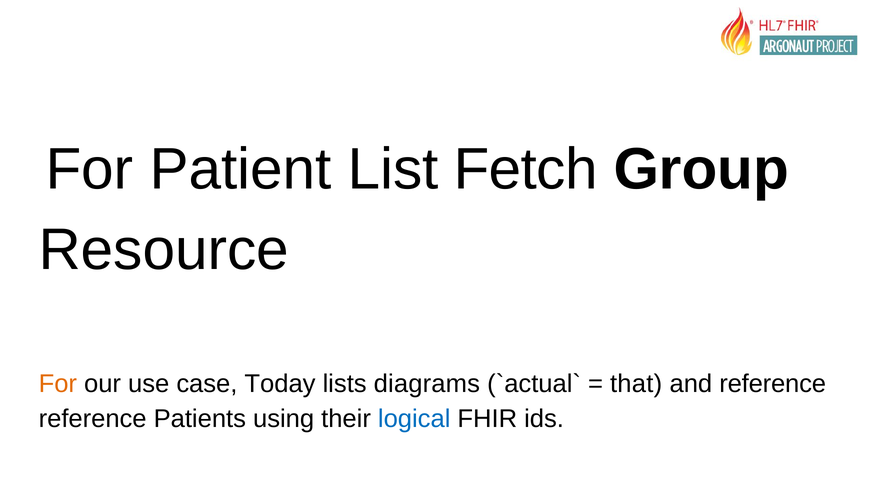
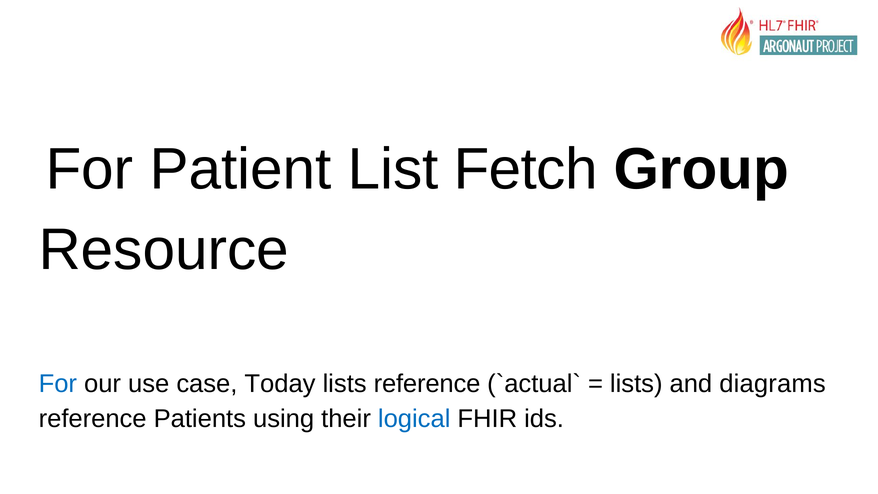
For colour: orange -> blue (58, 384)
lists diagrams: diagrams -> reference (427, 384)
that: that -> lists (636, 384)
and reference: reference -> diagrams (773, 384)
